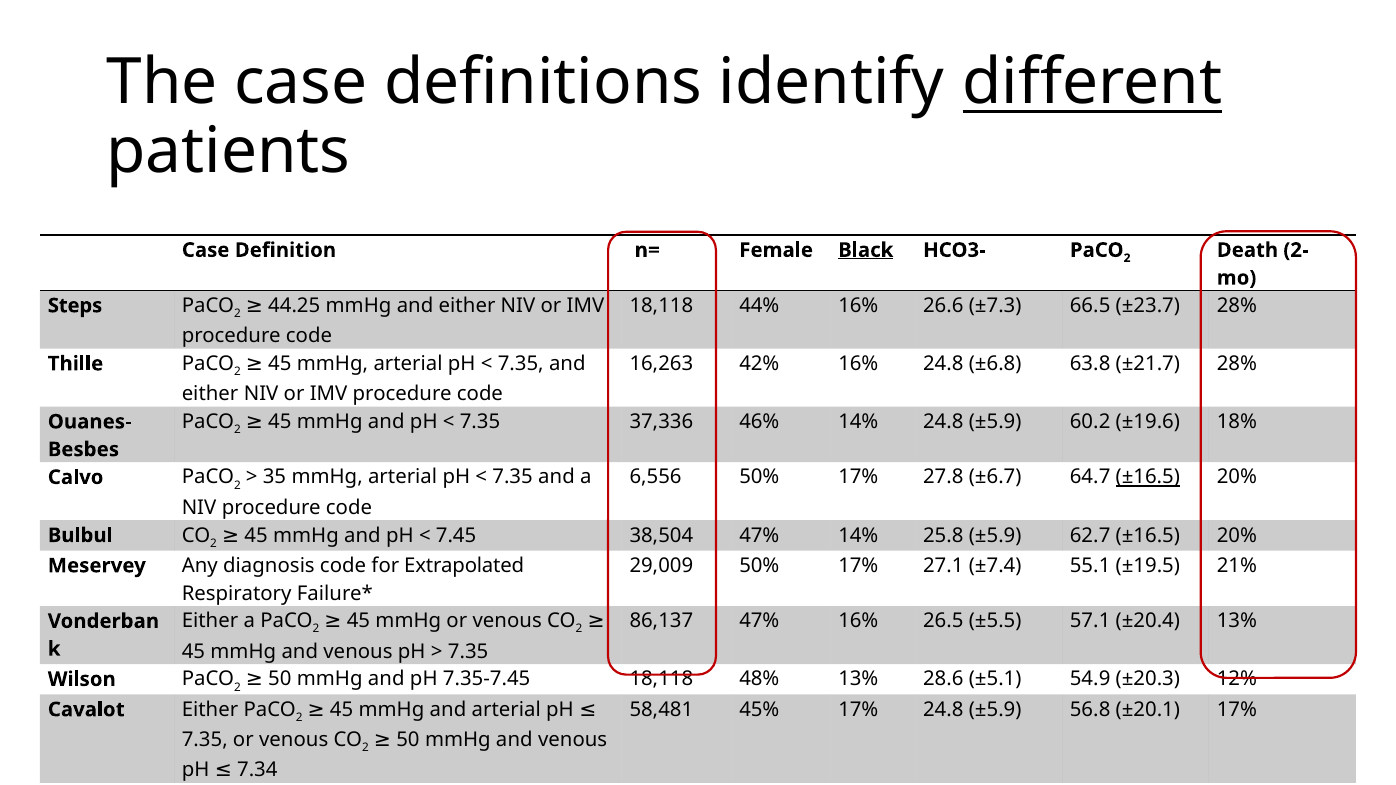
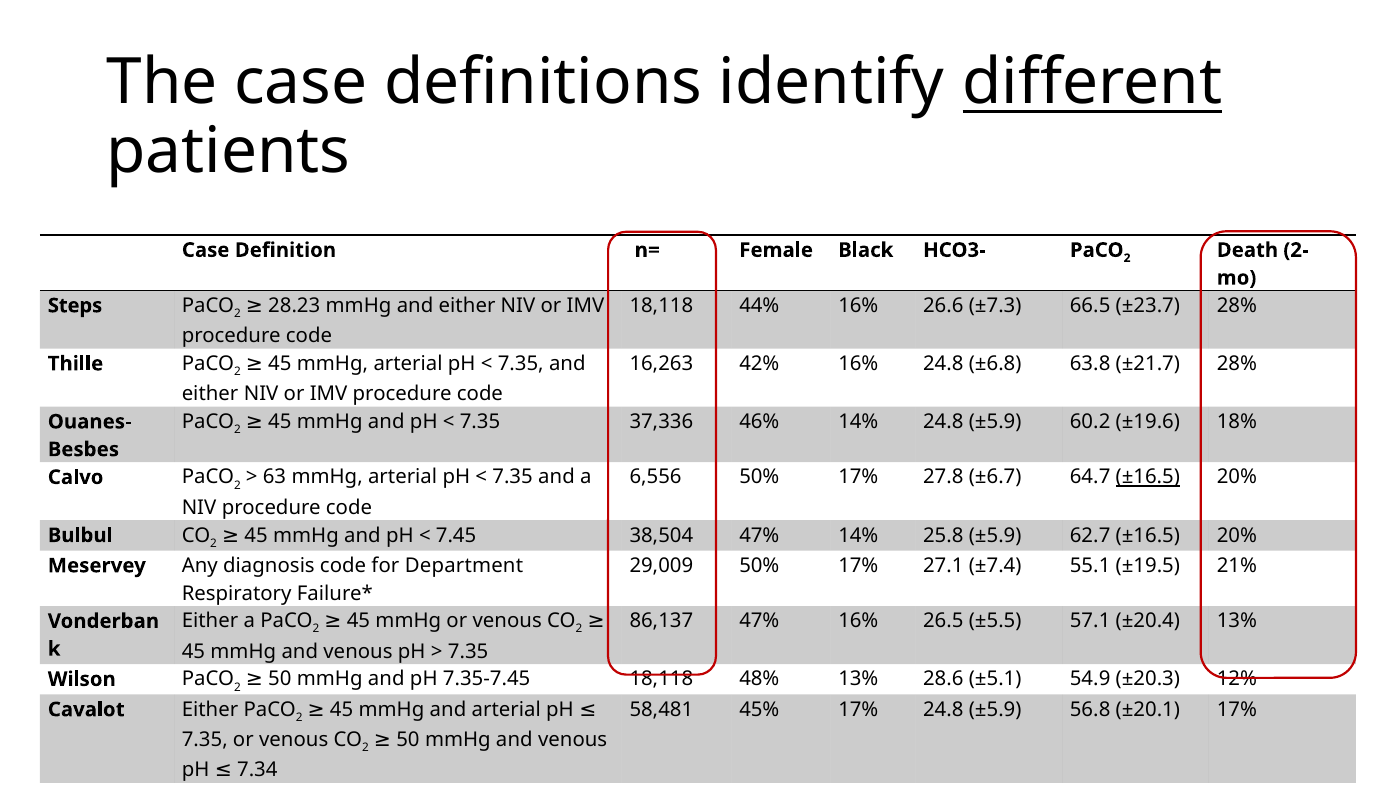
Black underline: present -> none (866, 250)
44.25: 44.25 -> 28.23 (294, 306)
35: 35 -> 63 (274, 477)
Extrapolated: Extrapolated -> Department (464, 566)
